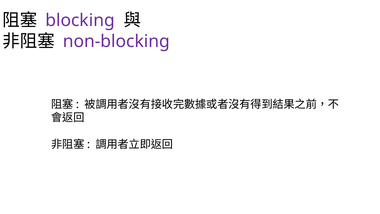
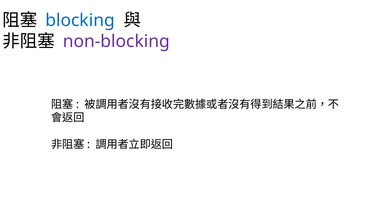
blocking colour: purple -> blue (80, 20)
